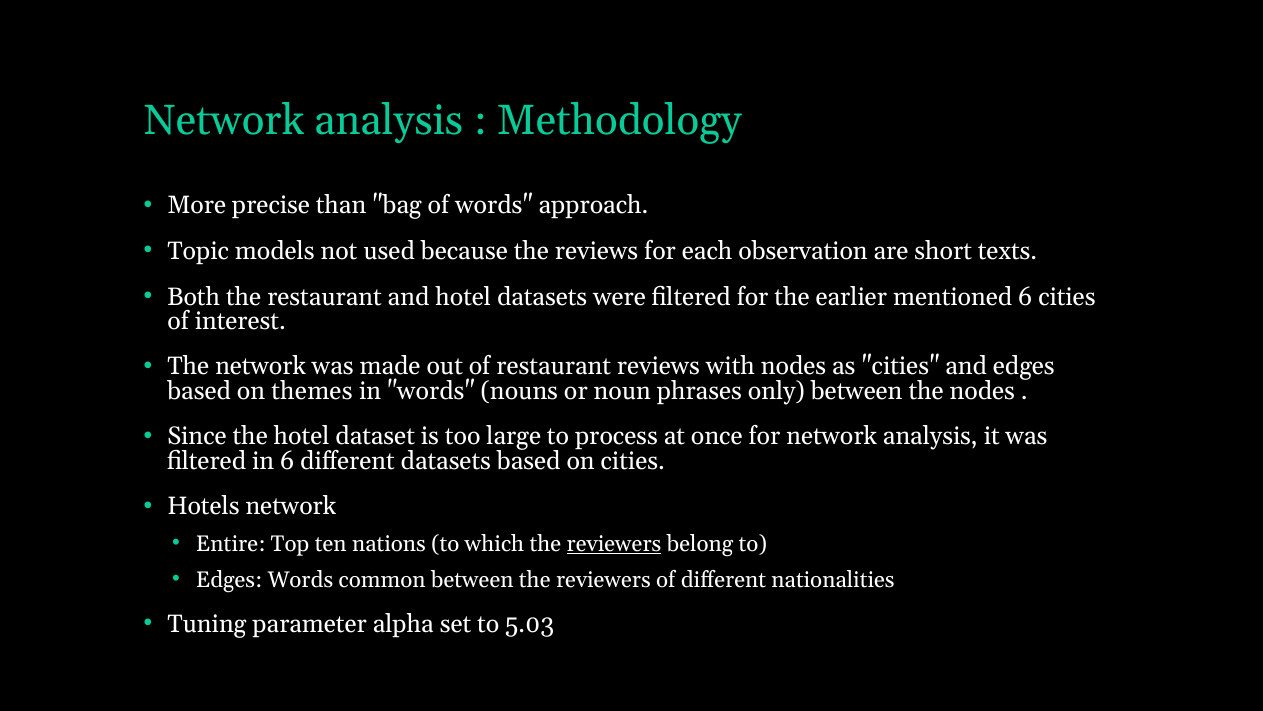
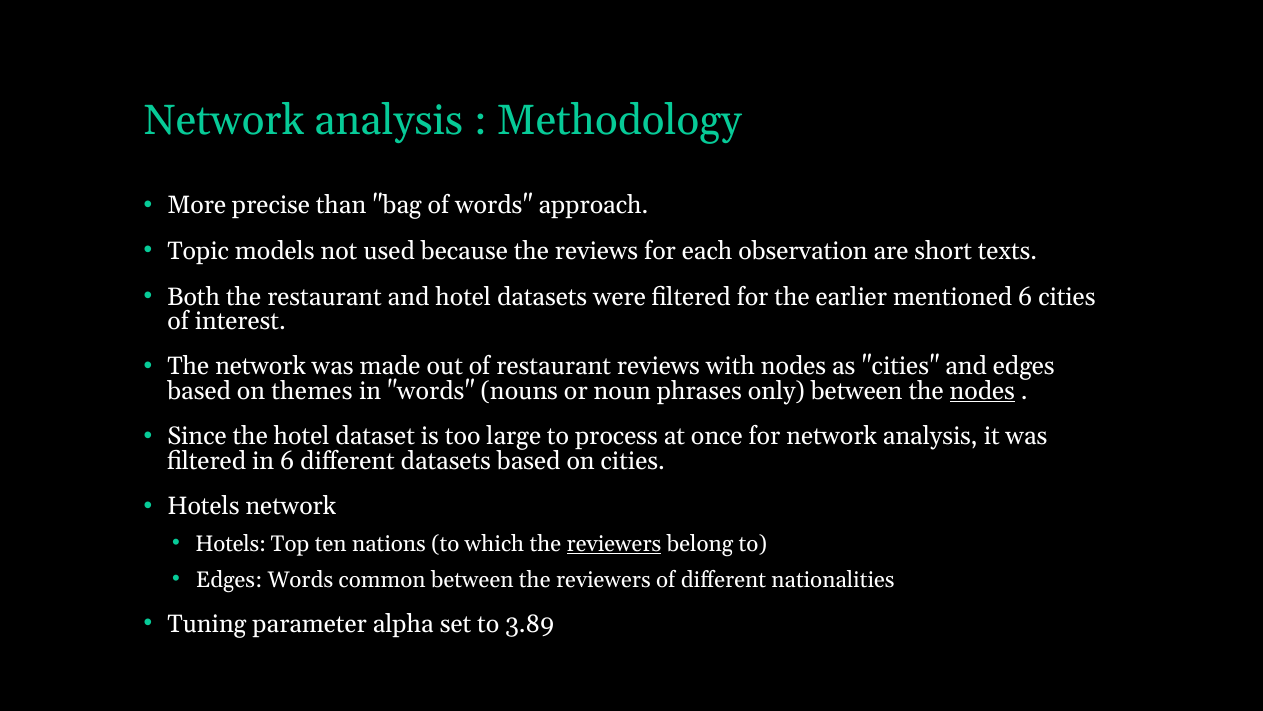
nodes underline: none -> present (982, 391)
Entire: Entire -> Hotels (231, 543)
5.03: 5.03 -> 3.89 (530, 623)
